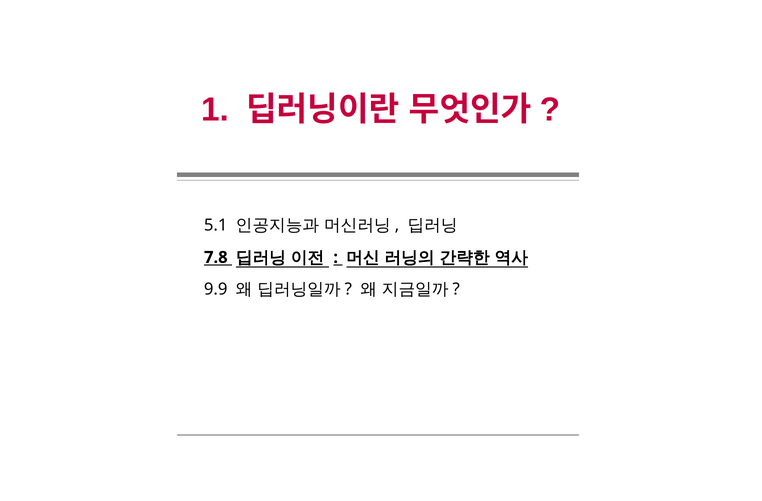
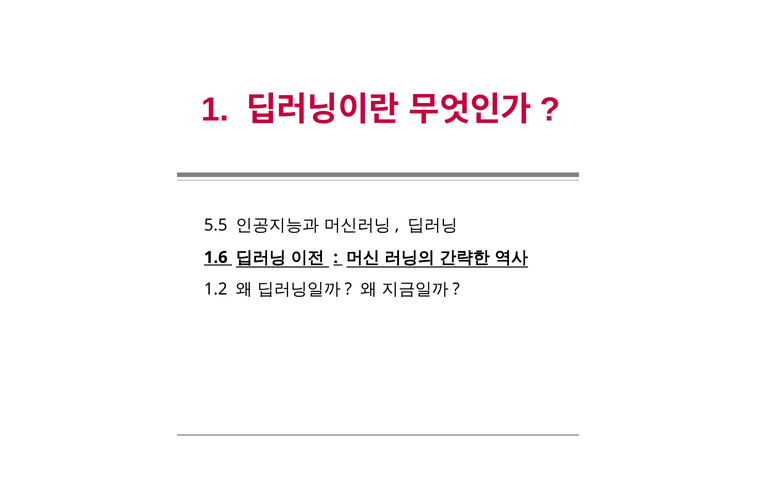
5.1: 5.1 -> 5.5 (216, 225)
7.8: 7.8 -> 1.6 (216, 257)
9.9: 9.9 -> 1.2 (216, 289)
